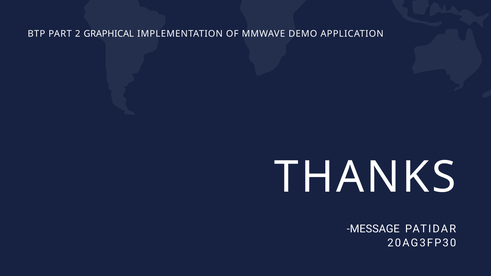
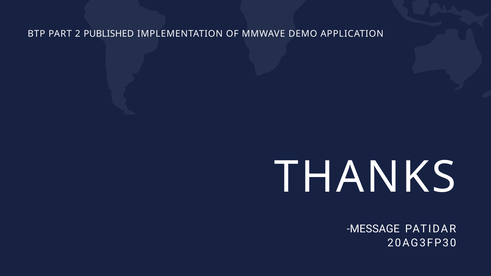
GRAPHICAL: GRAPHICAL -> PUBLISHED (109, 34)
